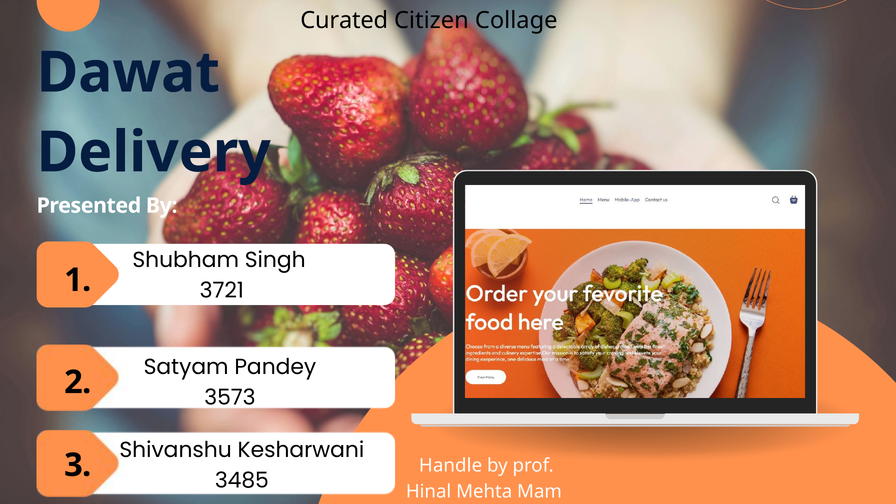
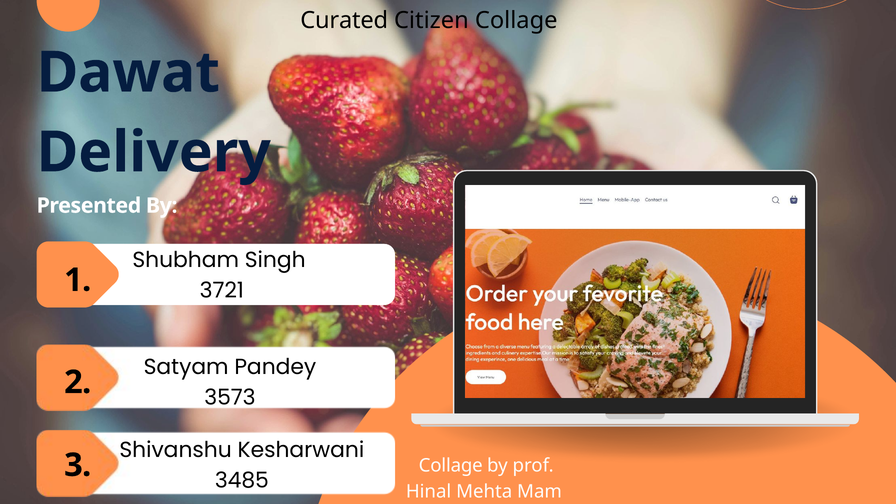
3 Handle: Handle -> Collage (451, 465)
